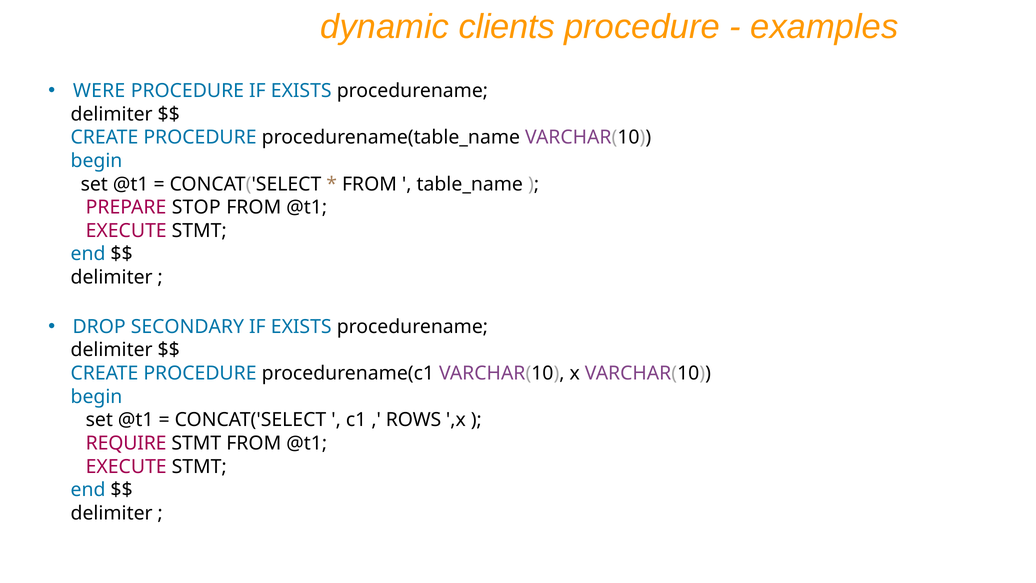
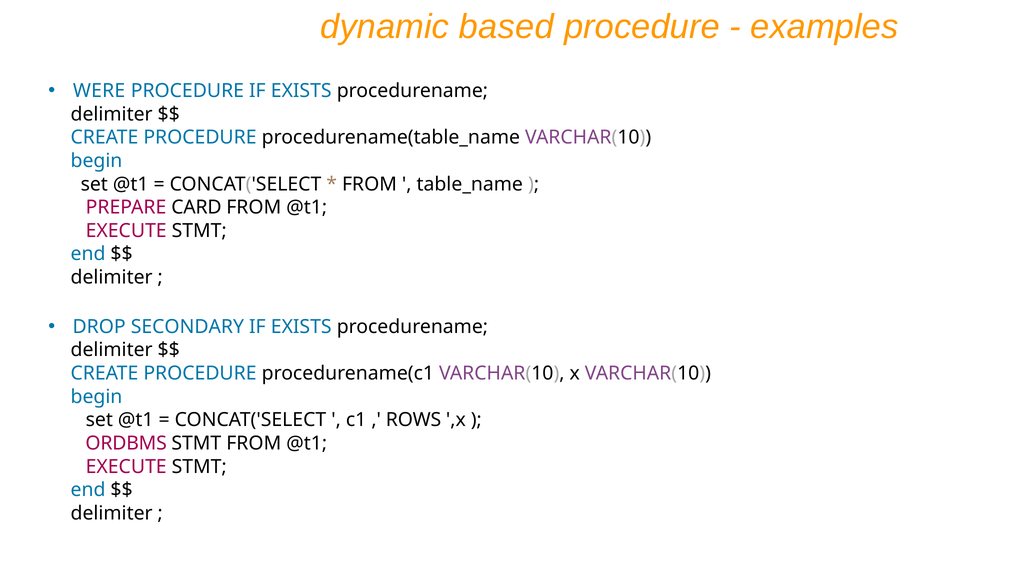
clients: clients -> based (506, 27)
STOP: STOP -> CARD (196, 207)
REQUIRE: REQUIRE -> ORDBMS (126, 443)
